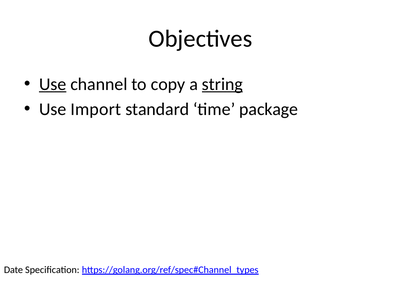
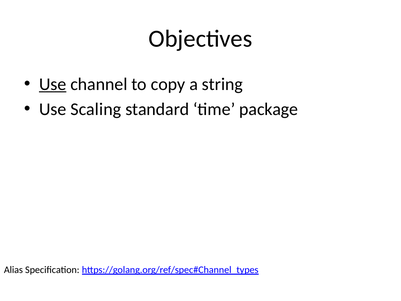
string underline: present -> none (222, 84)
Import: Import -> Scaling (96, 109)
Date: Date -> Alias (13, 269)
